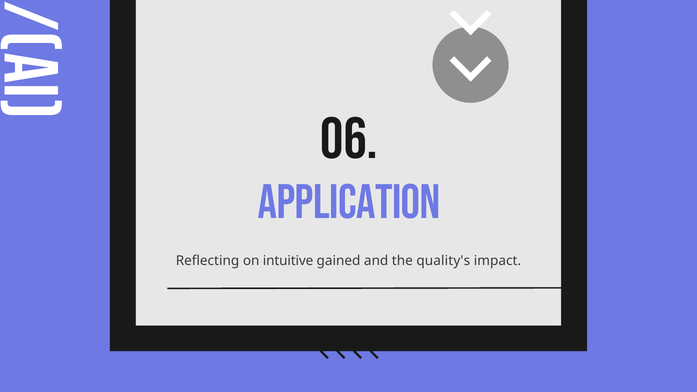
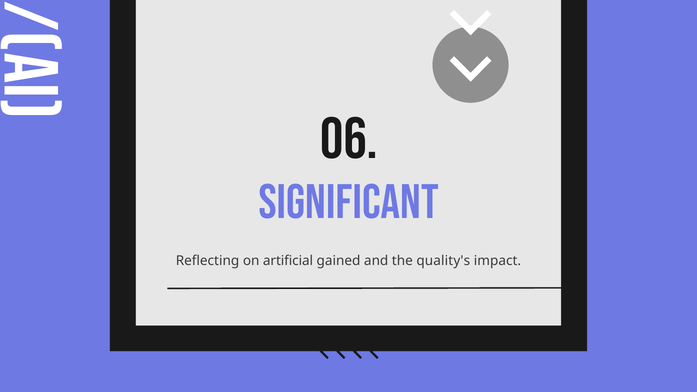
application: application -> significant (349, 202)
intuitive: intuitive -> artificial (288, 261)
